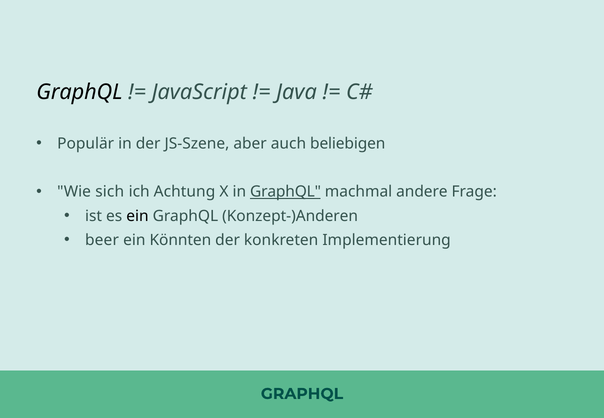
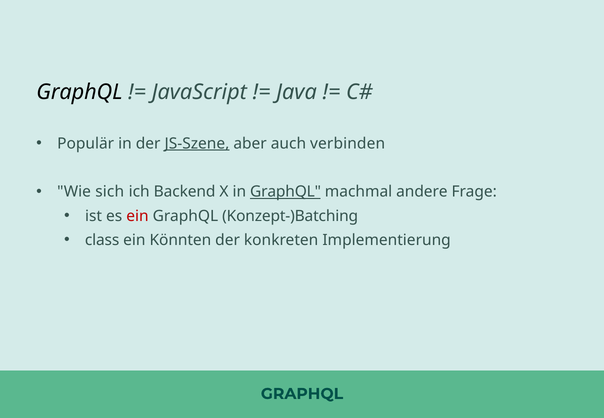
JS-Szene underline: none -> present (197, 144)
beliebigen: beliebigen -> verbinden (348, 144)
Achtung: Achtung -> Backend (185, 192)
ein colour: black -> red (137, 216)
Konzept-)Anderen: Konzept-)Anderen -> Konzept-)Batching (290, 216)
beer: beer -> class (102, 240)
